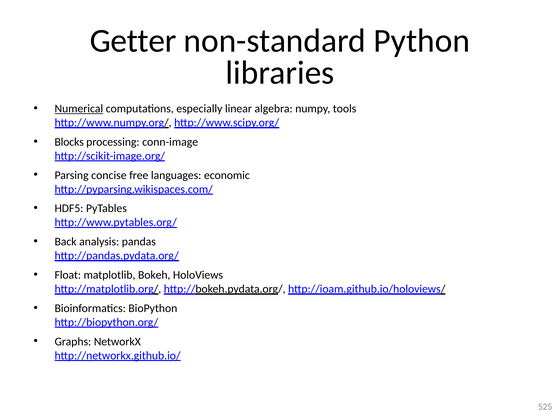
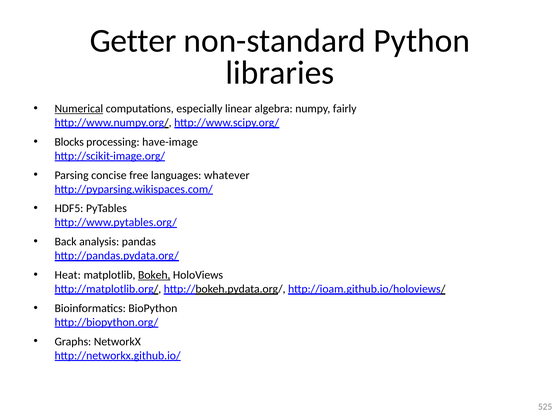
tools: tools -> fairly (345, 109)
conn-image: conn-image -> have-image (170, 142)
economic: economic -> whatever (227, 175)
Float: Float -> Heat (68, 275)
Bokeh underline: none -> present (154, 275)
